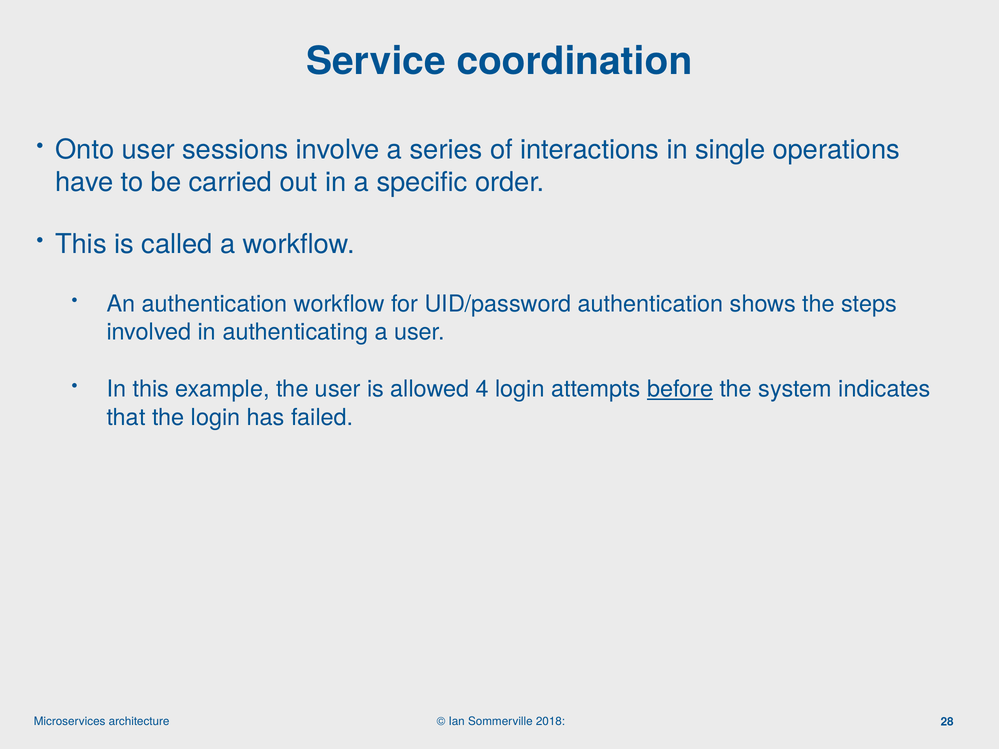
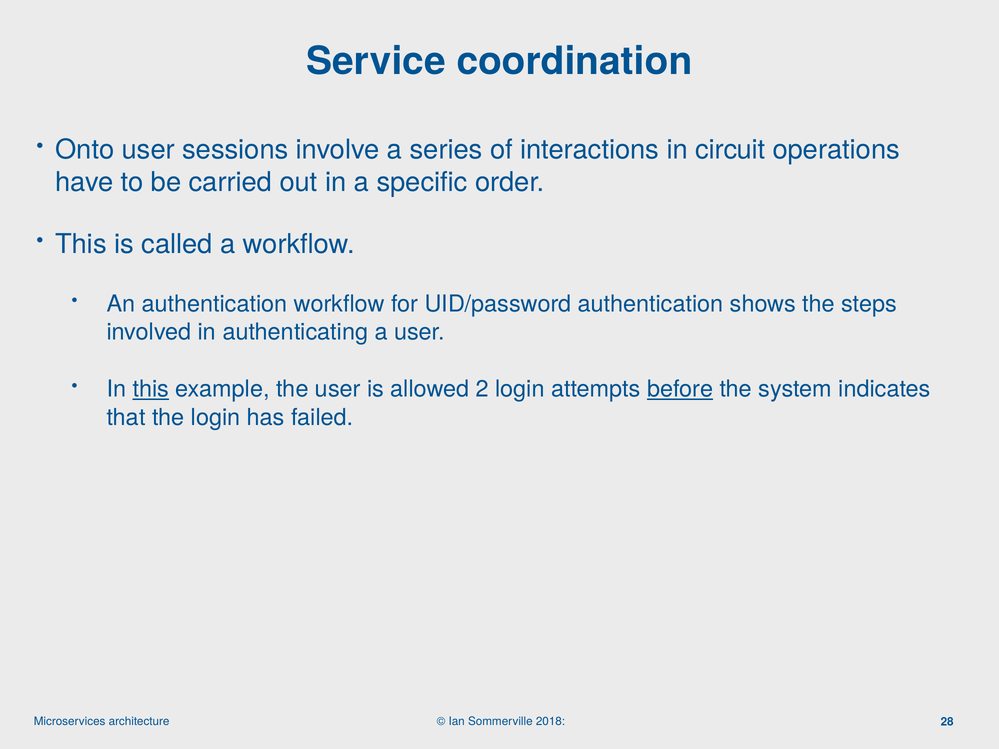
single: single -> circuit (730, 150)
this underline: none -> present (151, 389)
4: 4 -> 2 (482, 389)
